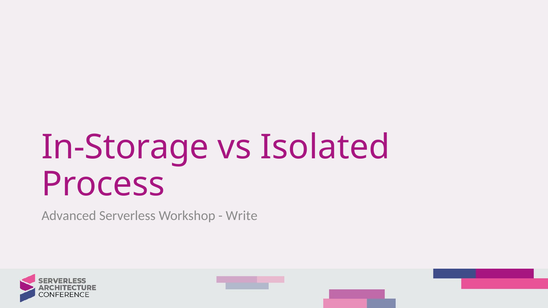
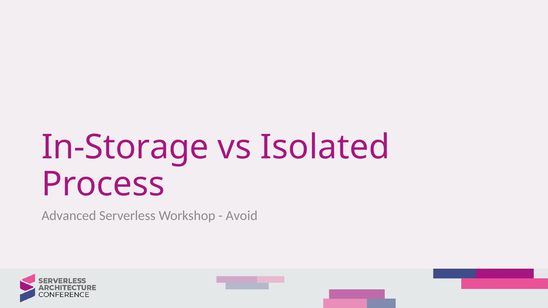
Write: Write -> Avoid (242, 216)
